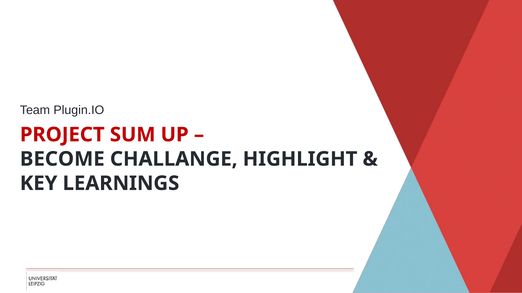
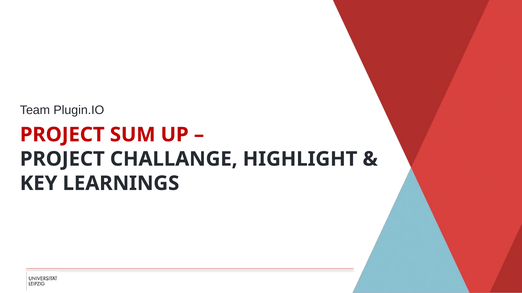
BECOME: BECOME -> PROJECT (62, 159)
